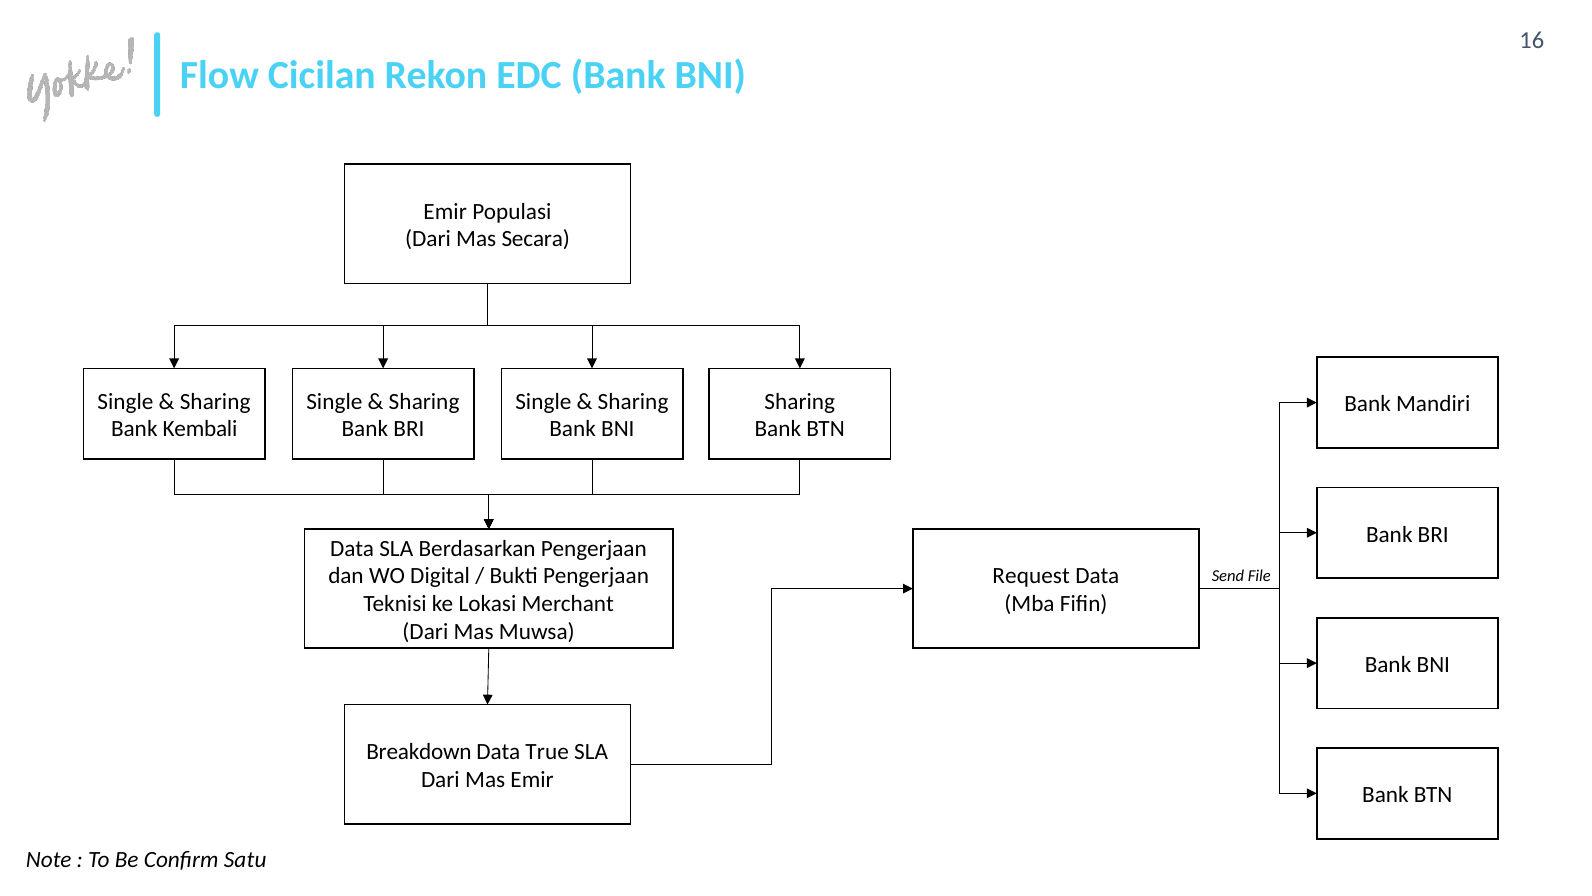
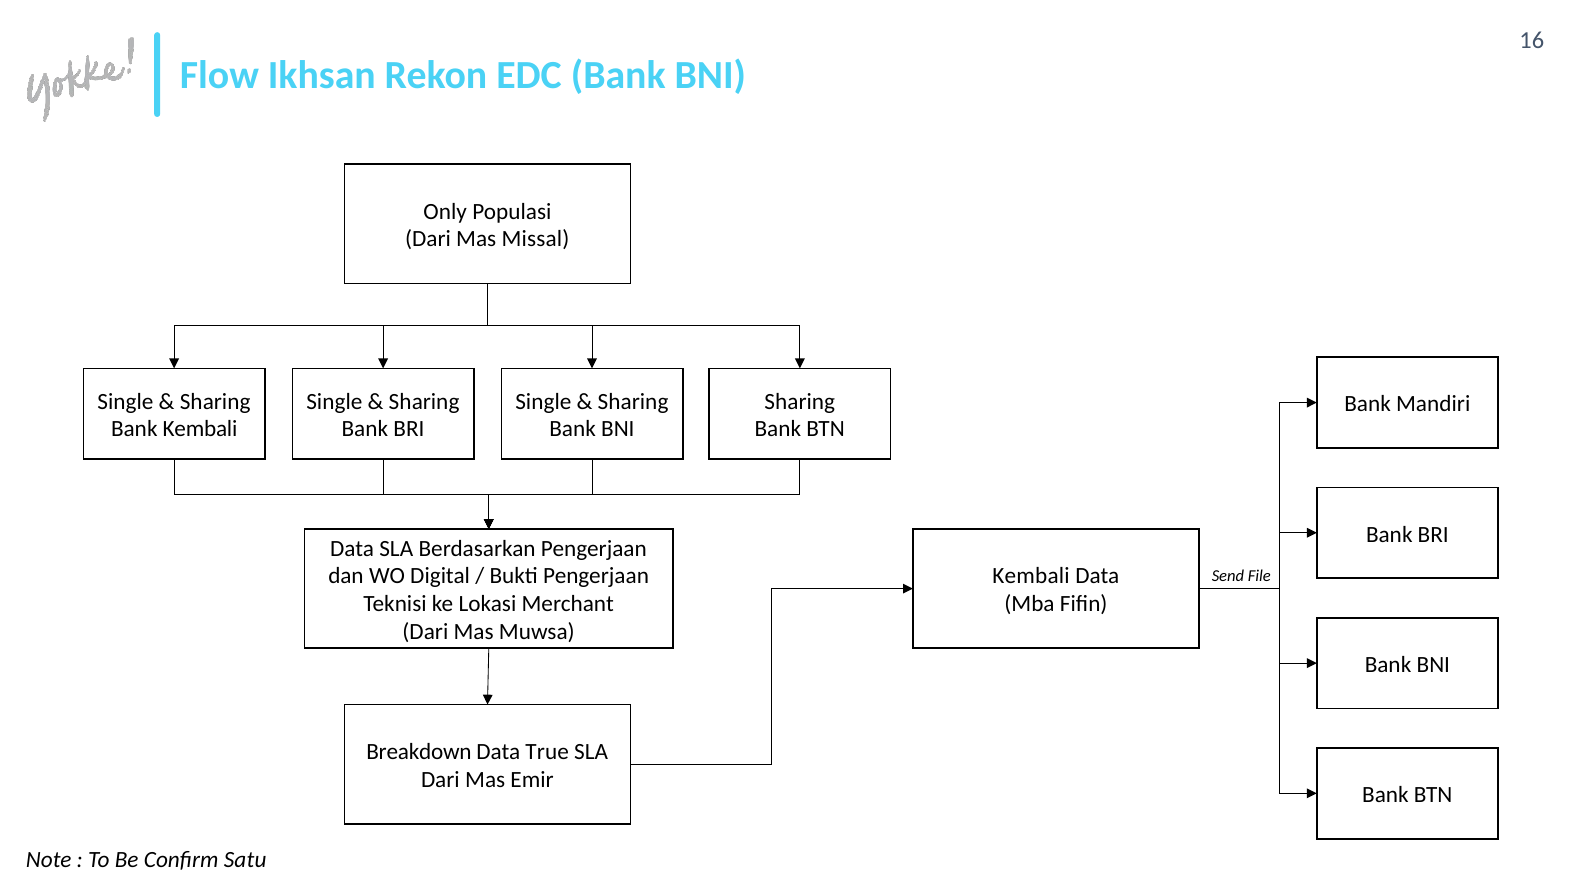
Cicilan: Cicilan -> Ikhsan (322, 75)
Emir: Emir -> Only (445, 211)
Secara: Secara -> Missal (536, 239)
Request: Request -> Kembali (1031, 576)
